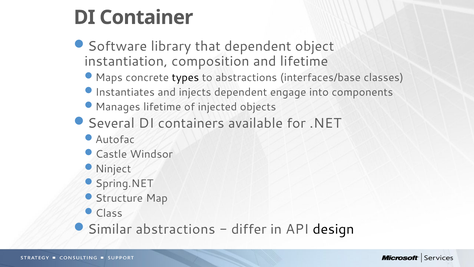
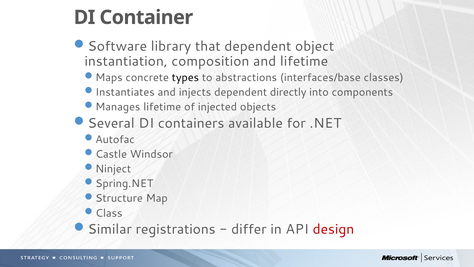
engage: engage -> directly (288, 92)
Similar abstractions: abstractions -> registrations (176, 229)
design colour: black -> red (333, 229)
